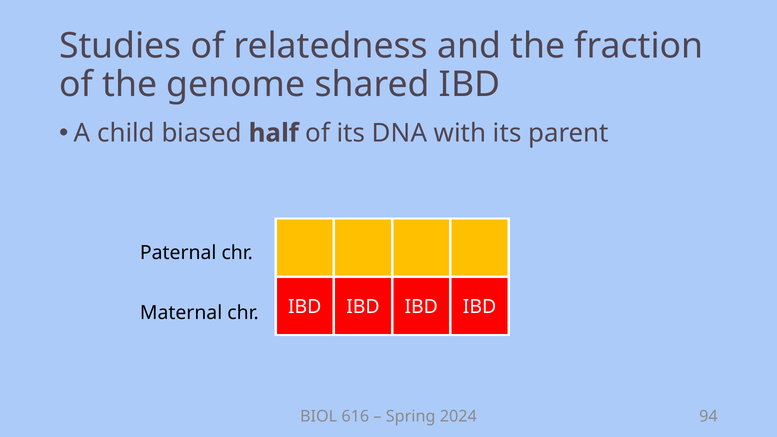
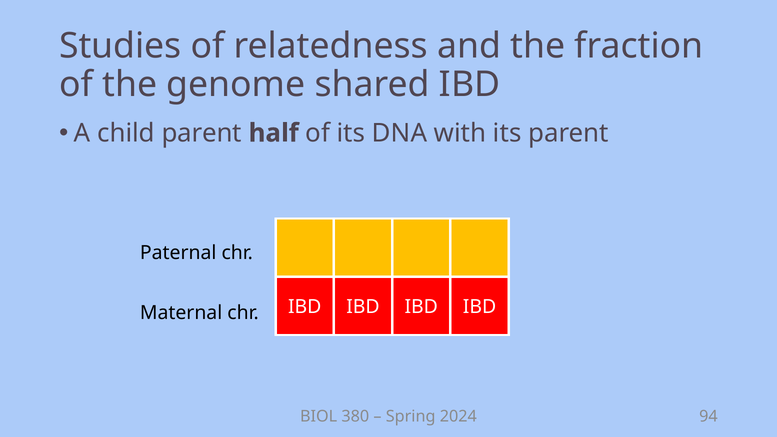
child biased: biased -> parent (202, 133)
616: 616 -> 380 (355, 417)
